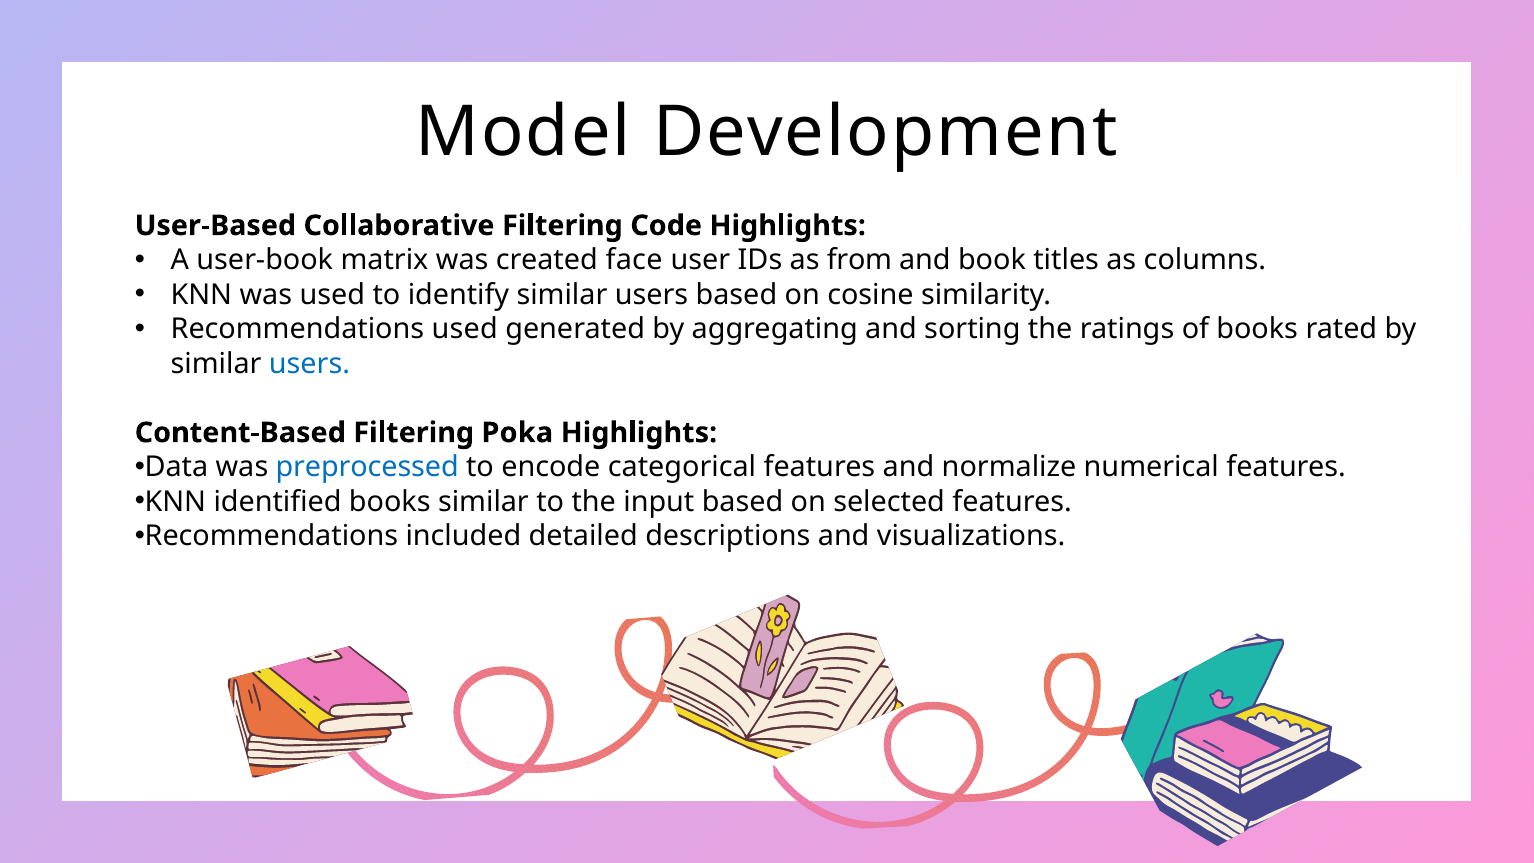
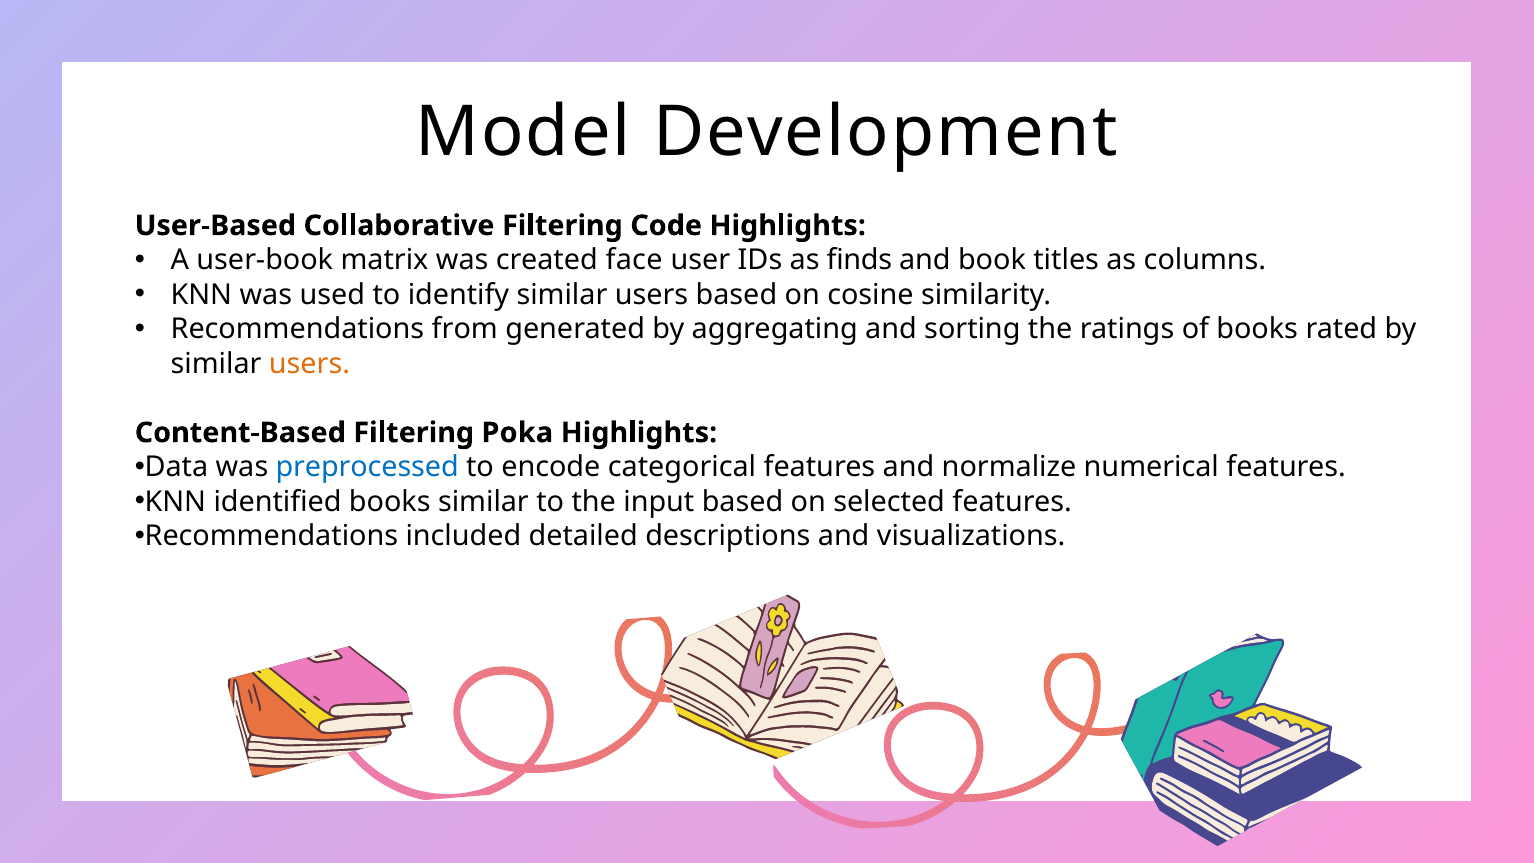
from: from -> finds (859, 260)
Recommendations used: used -> from (465, 329)
users colour: blue -> orange (310, 364)
